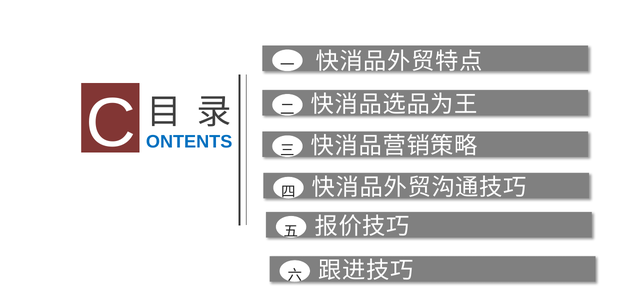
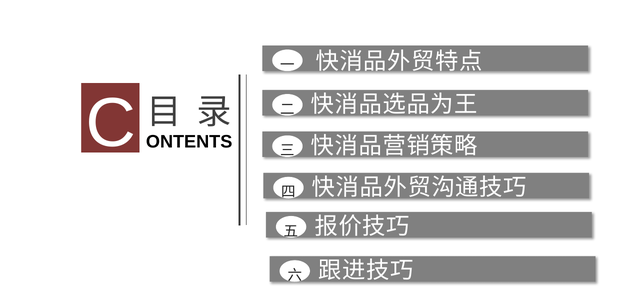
ONTENTS colour: blue -> black (189, 142)
